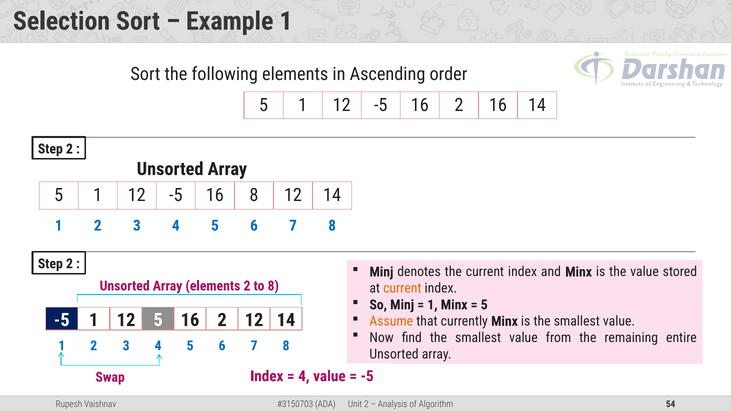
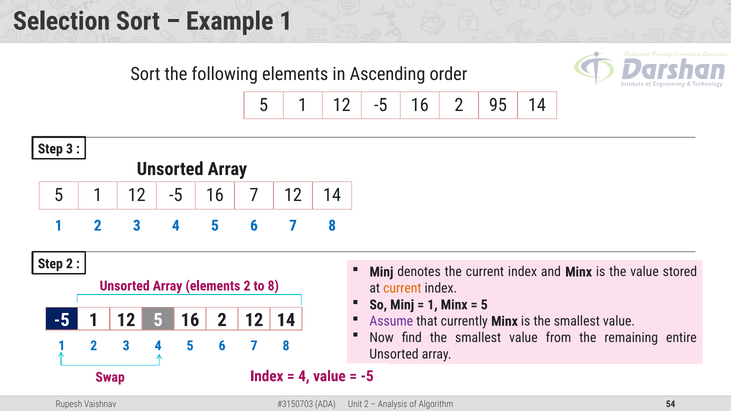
2 16: 16 -> 95 (498, 105)
2: 2 -> 3 (69, 149)
16 8: 8 -> 7 (254, 196)
Assume colour: orange -> purple (391, 321)
